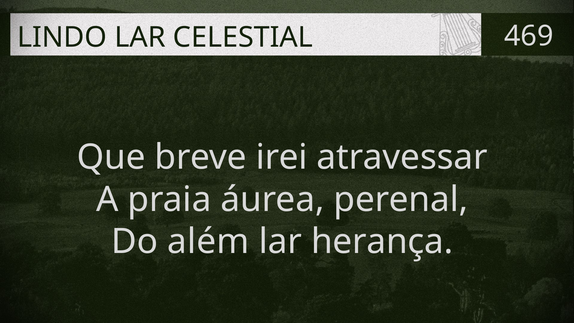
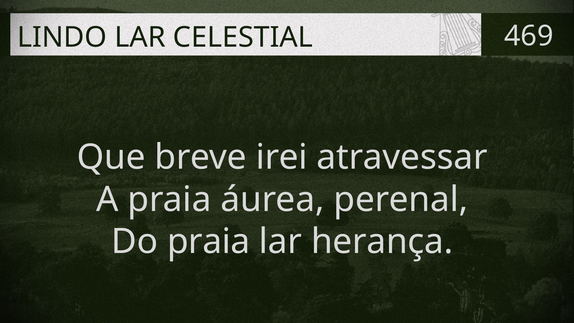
Do além: além -> praia (209, 242)
